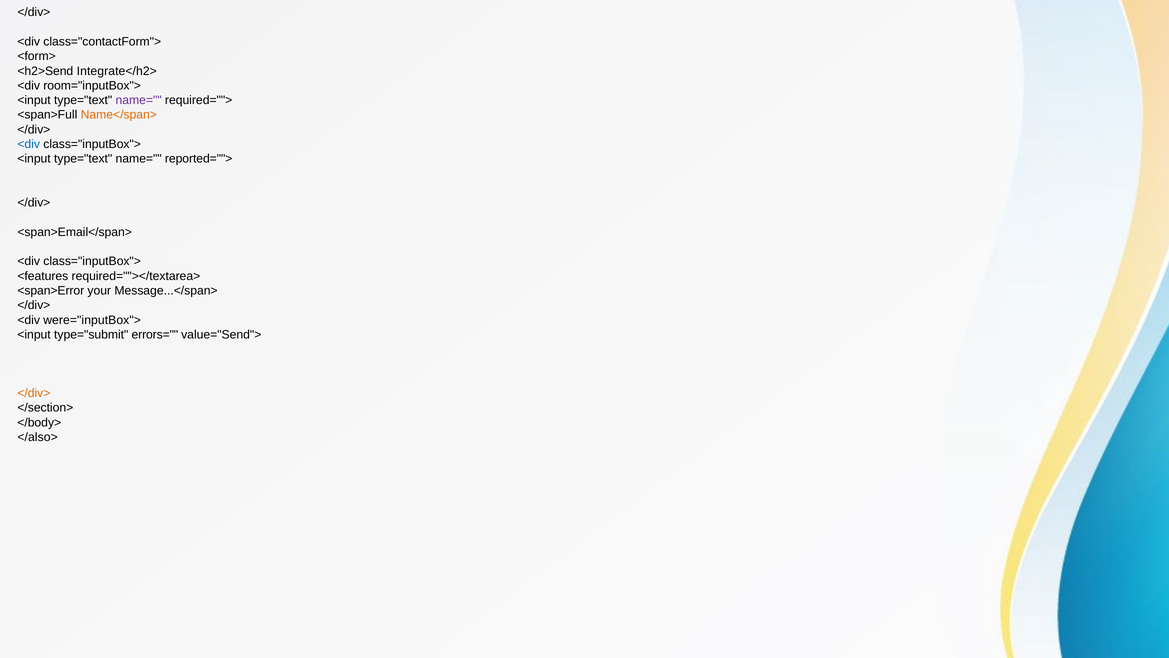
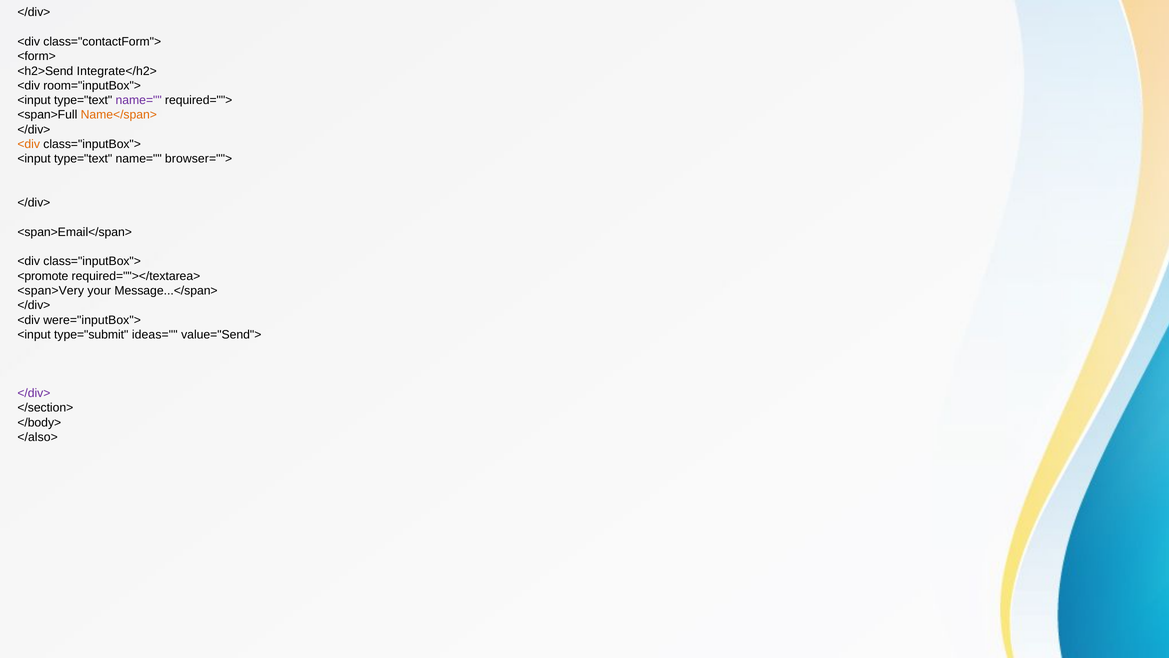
<div colour: blue -> orange (29, 144)
reported="">: reported=""> -> browser=""> (199, 159)
<features: <features -> <promote (43, 276)
<span>Error: <span>Error -> <span>Very (51, 291)
errors=: errors= -> ideas= (155, 334)
</div> colour: orange -> purple (34, 393)
